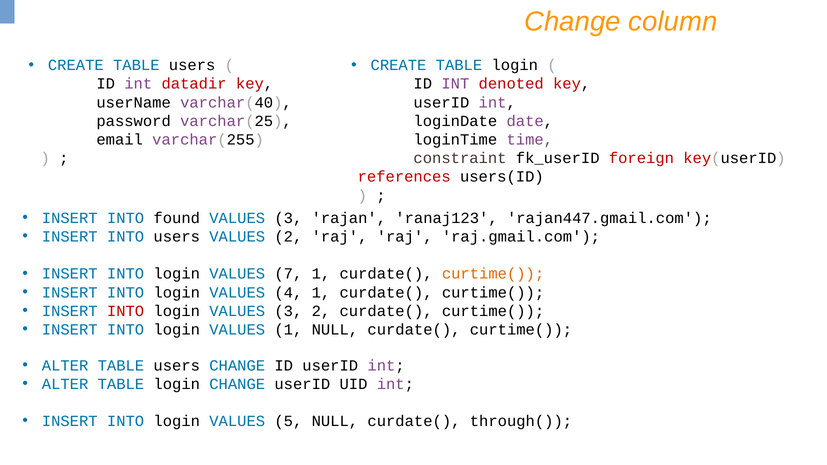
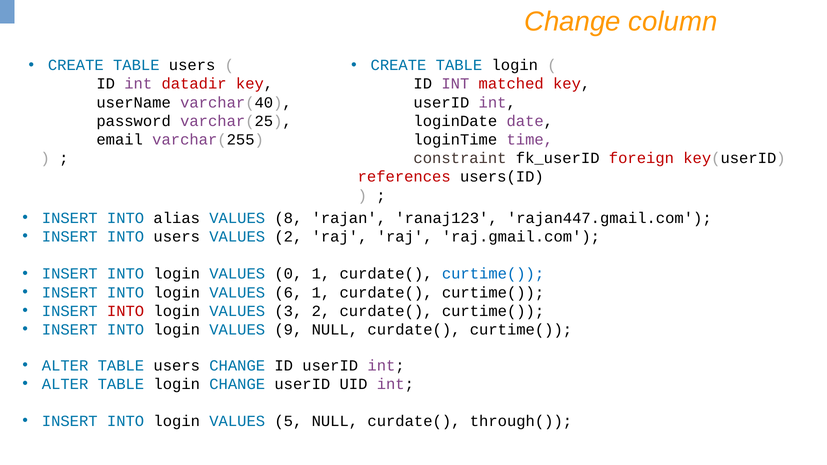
denoted: denoted -> matched (511, 84)
found: found -> alias (177, 218)
3: 3 -> 8 (288, 218)
7: 7 -> 0 (288, 274)
curtime( colour: orange -> blue (493, 274)
4: 4 -> 6 (288, 293)
VALUES 1: 1 -> 9 (288, 330)
